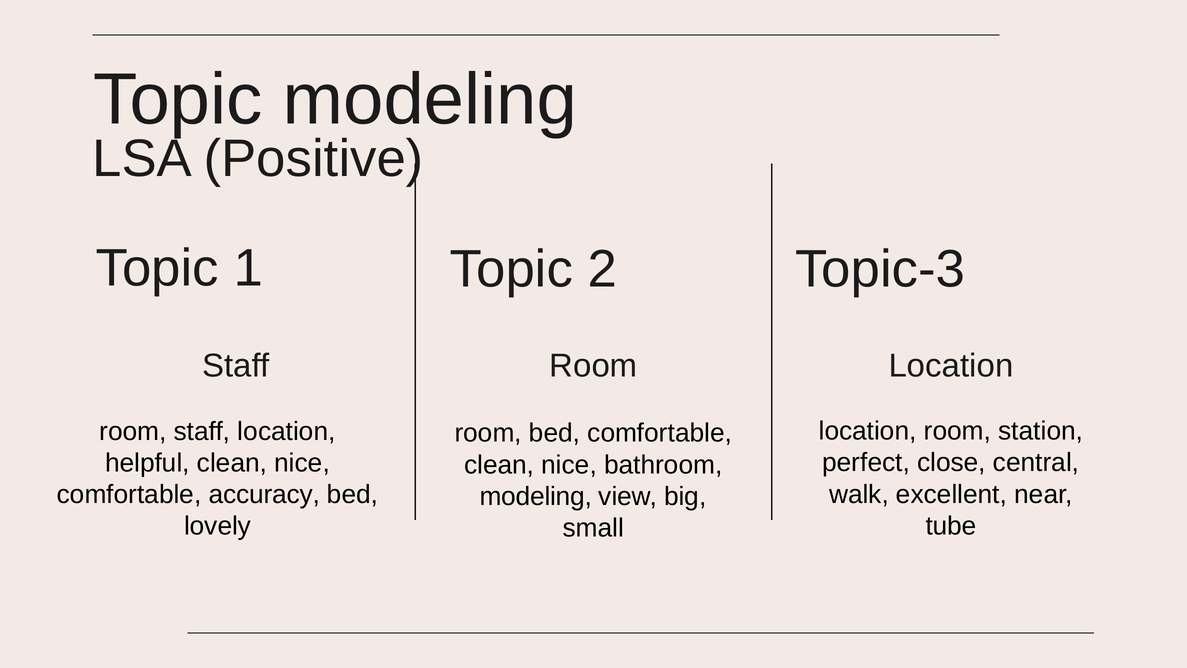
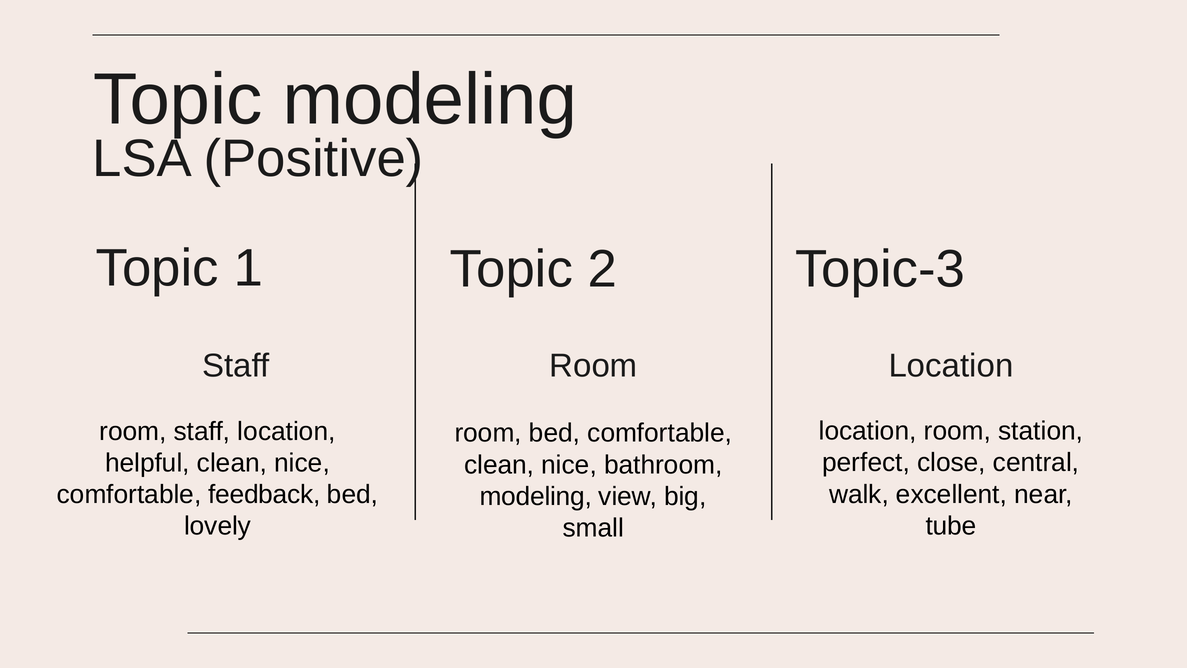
accuracy: accuracy -> feedback (264, 494)
